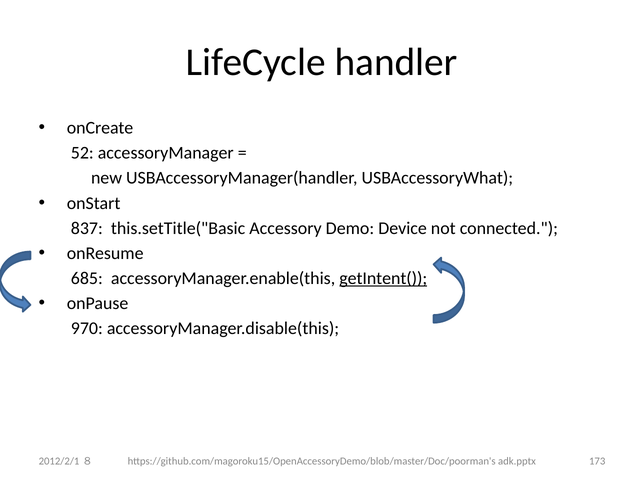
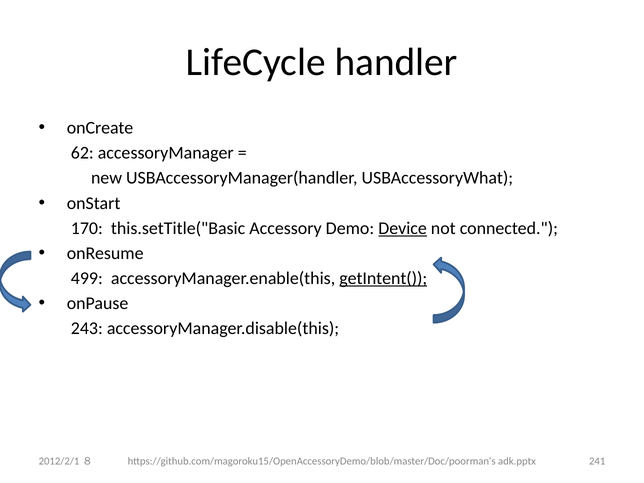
52: 52 -> 62 (82, 153)
837: 837 -> 170 (87, 228)
Device underline: none -> present (403, 228)
685: 685 -> 499 (87, 278)
970: 970 -> 243 (87, 329)
173: 173 -> 241 (597, 461)
